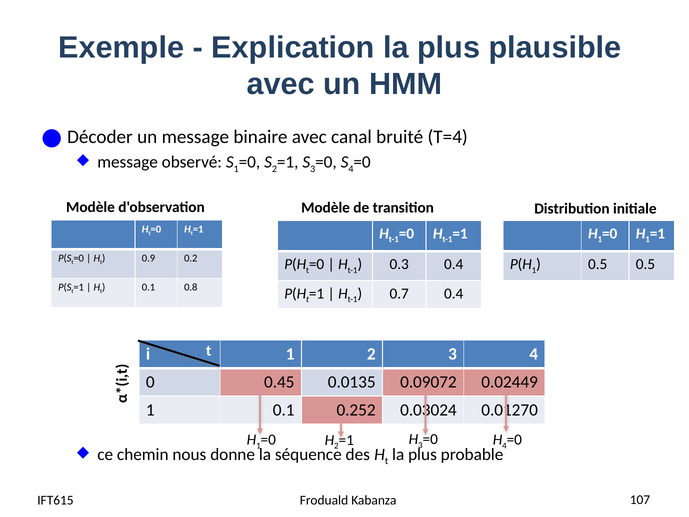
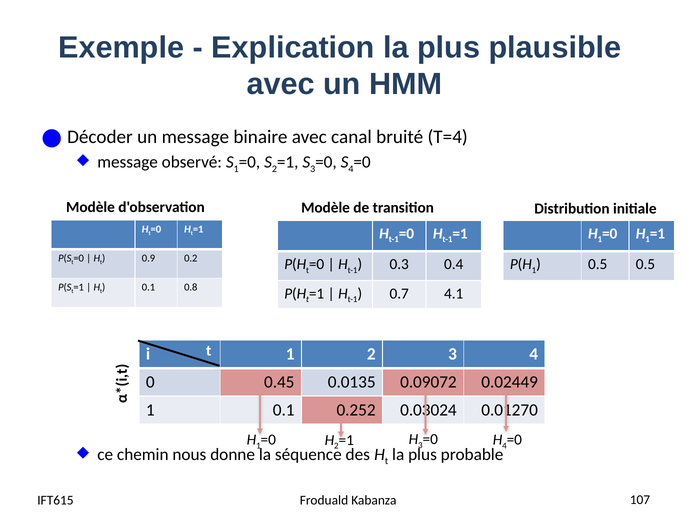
0.7 0.4: 0.4 -> 4.1 (454, 293)
